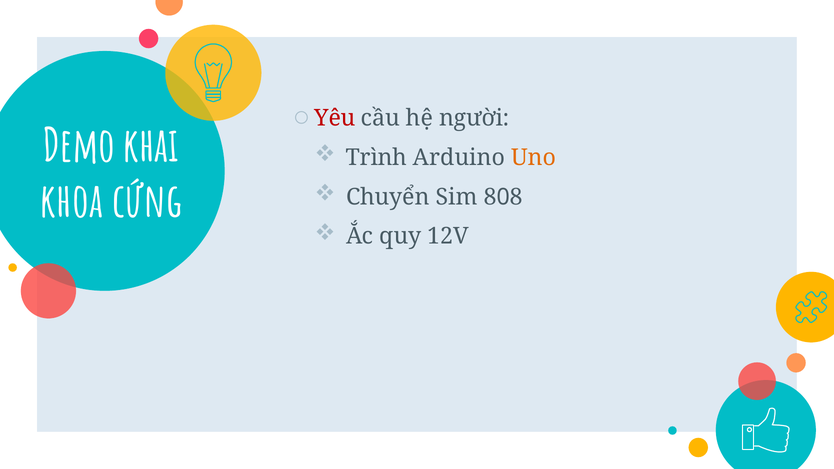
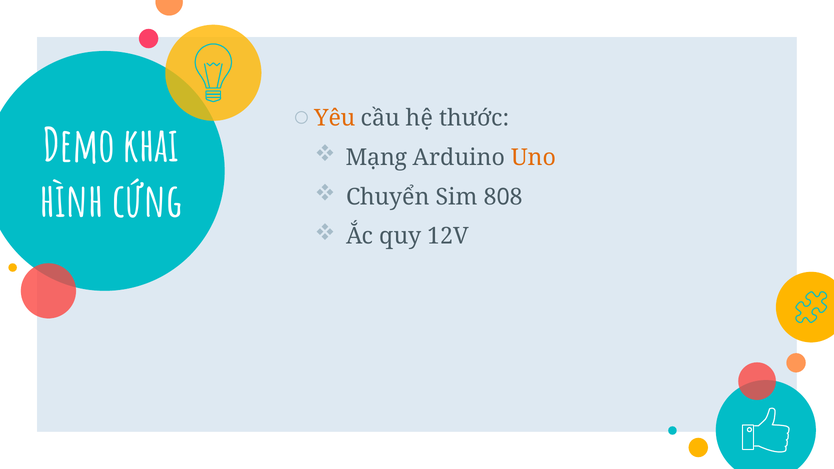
Yêu colour: red -> orange (335, 118)
người: người -> thước (474, 118)
Trình: Trình -> Mạng (377, 158)
khoa: khoa -> hình (72, 202)
